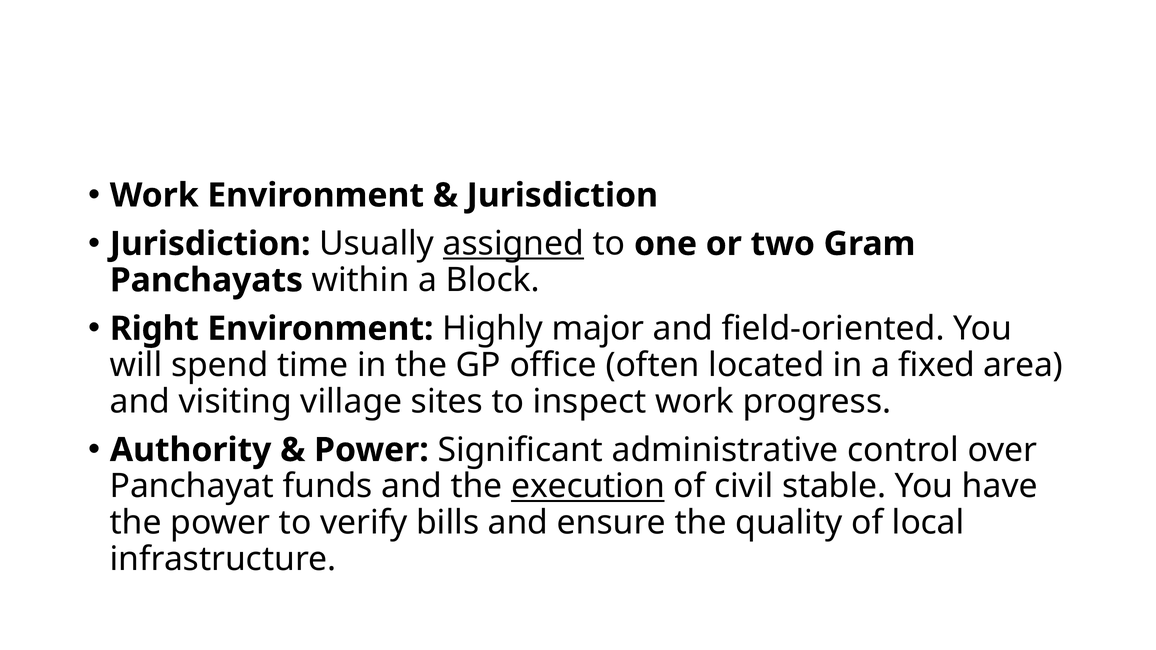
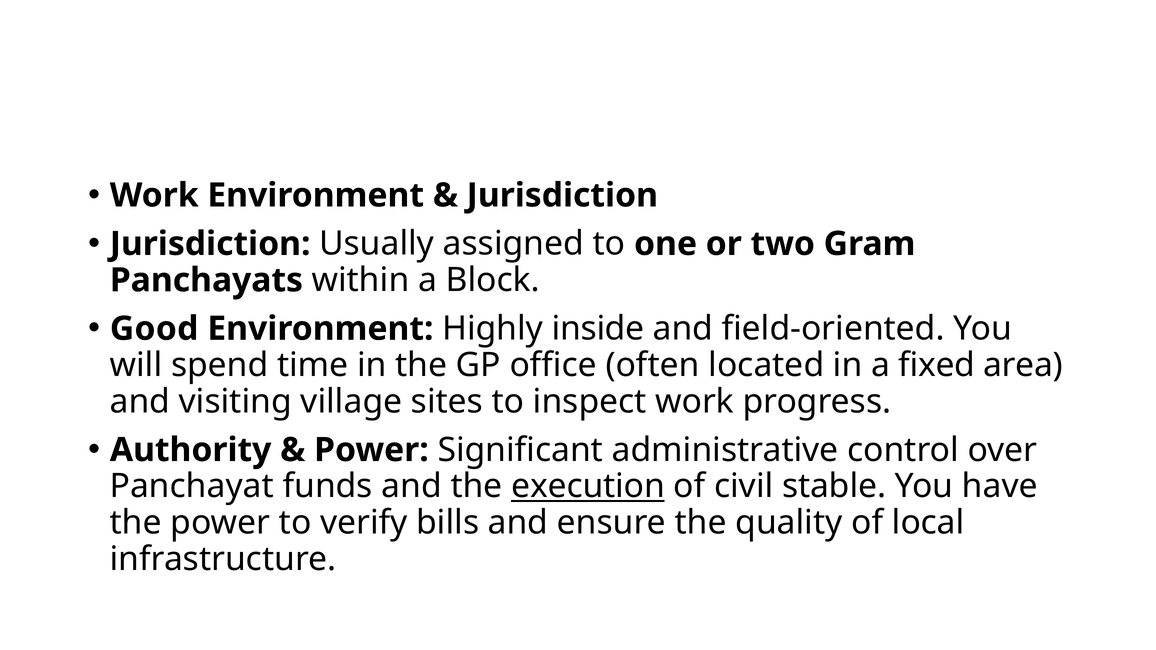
assigned underline: present -> none (513, 244)
Right: Right -> Good (154, 329)
major: major -> inside (598, 329)
